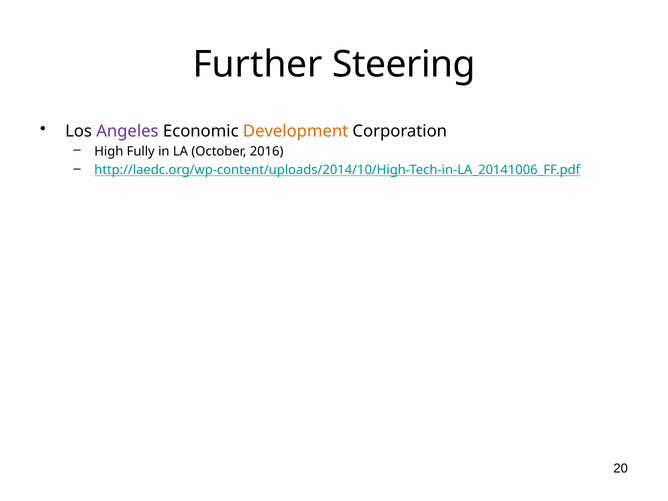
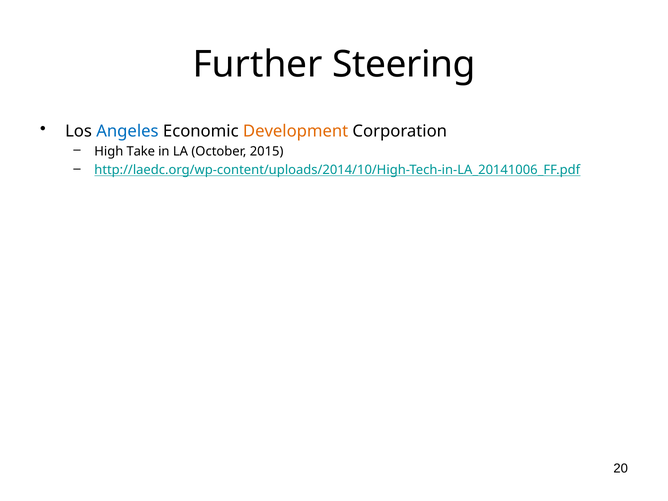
Angeles colour: purple -> blue (127, 131)
Fully: Fully -> Take (141, 152)
2016: 2016 -> 2015 (267, 152)
